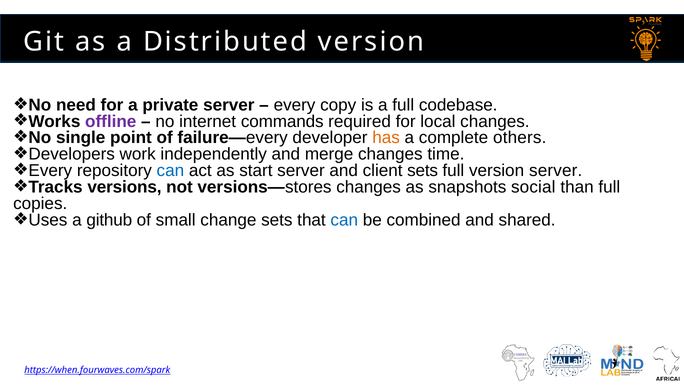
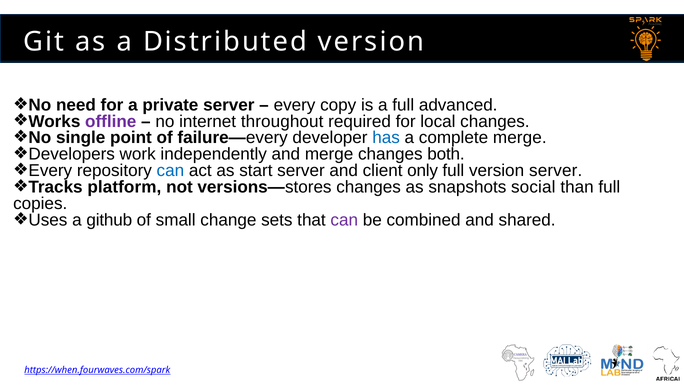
codebase: codebase -> advanced (458, 105)
commands: commands -> throughout (282, 121)
has colour: orange -> blue (386, 138)
complete others: others -> merge (520, 138)
time: time -> both (446, 154)
client sets: sets -> only (423, 171)
versions: versions -> platform (124, 187)
can colour: blue -> purple (344, 220)
